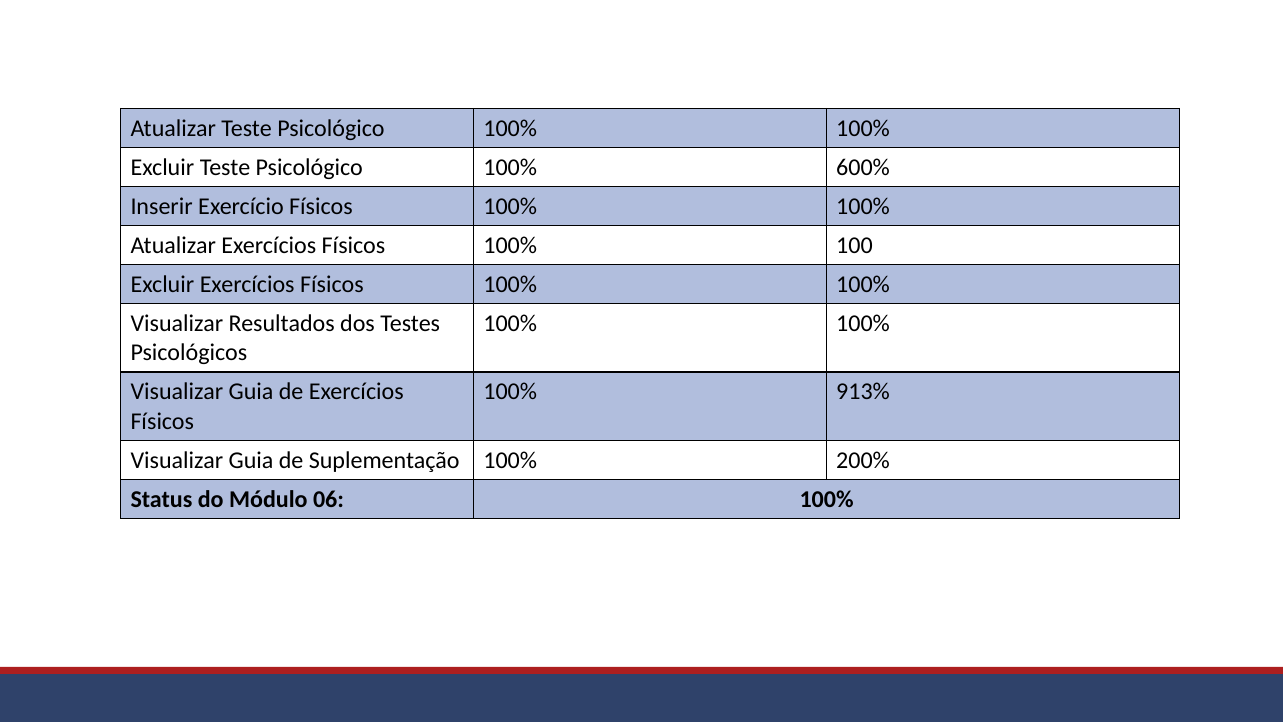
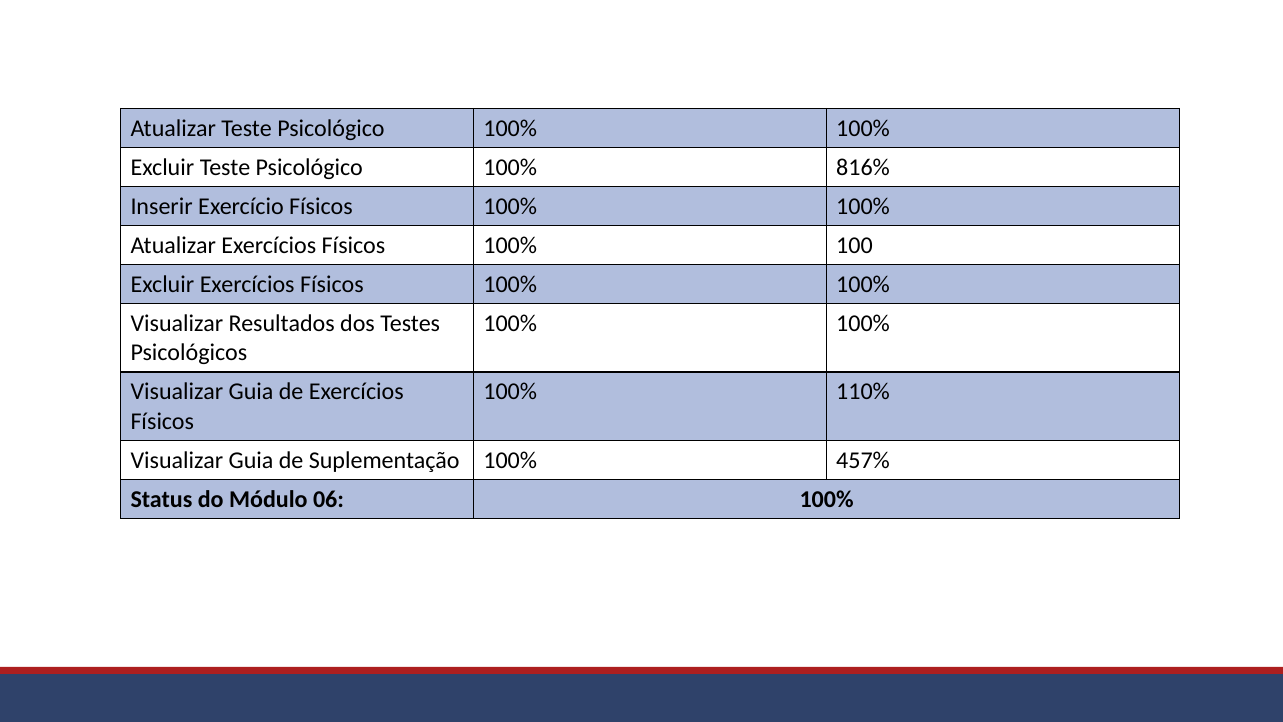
600%: 600% -> 816% (863, 167)
913%: 913% -> 110% (863, 392)
200%: 200% -> 457% (863, 460)
